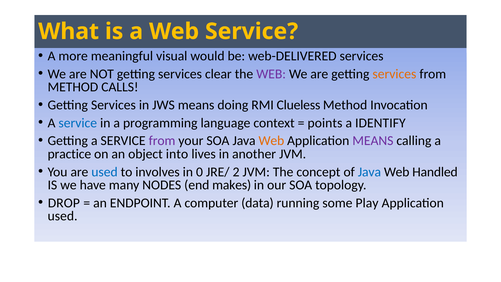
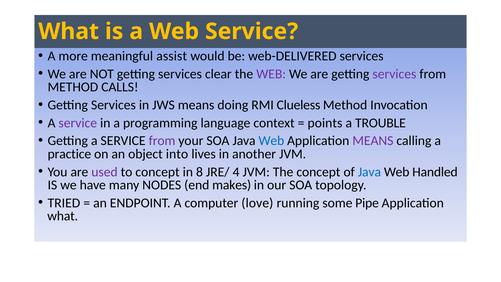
visual: visual -> assist (172, 56)
services colour: orange -> purple (394, 74)
service colour: blue -> purple (78, 123)
IDENTIFY: IDENTIFY -> TROUBLE (380, 123)
Web colour: orange -> blue (271, 141)
used colour: blue -> purple (105, 172)
to involves: involves -> concept (158, 172)
0: 0 -> 8 (199, 172)
2: 2 -> 4 (236, 172)
DROP: DROP -> TRIED (64, 203)
data: data -> love (257, 203)
Play: Play -> Pipe (367, 203)
used: used -> what (63, 216)
